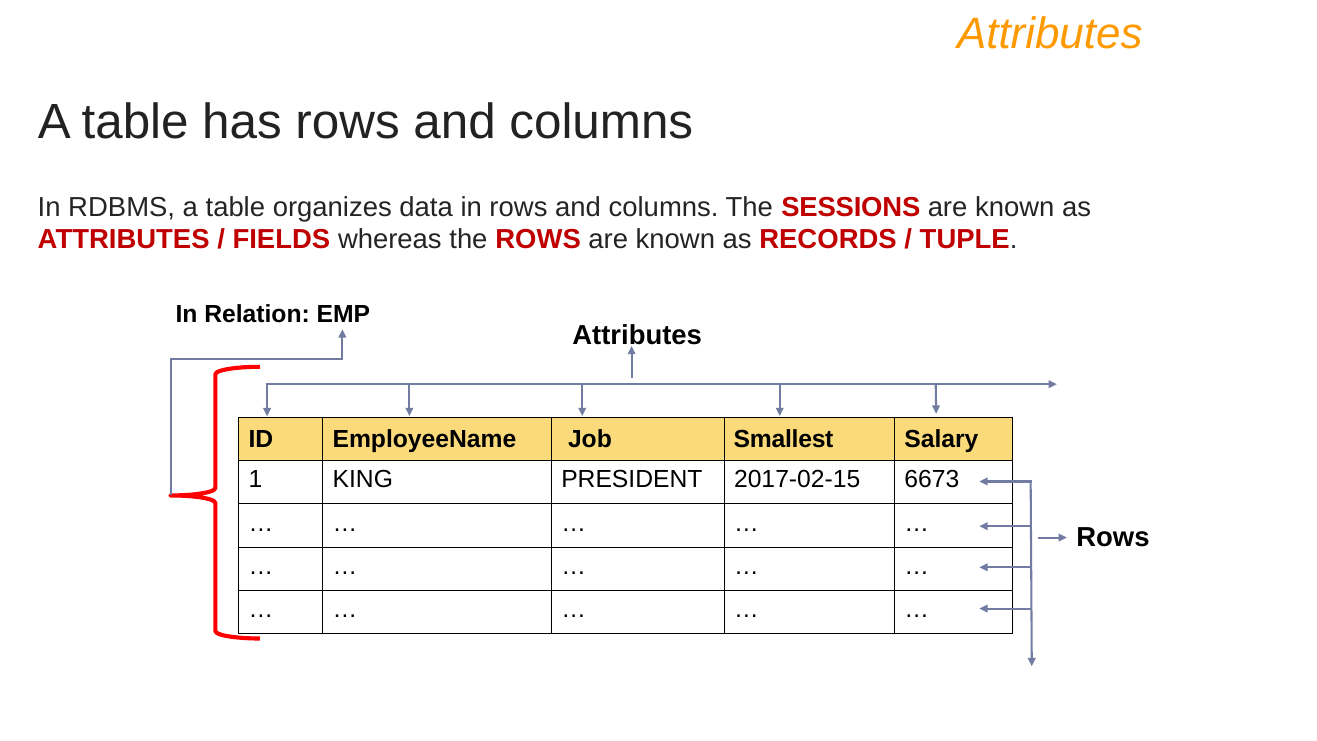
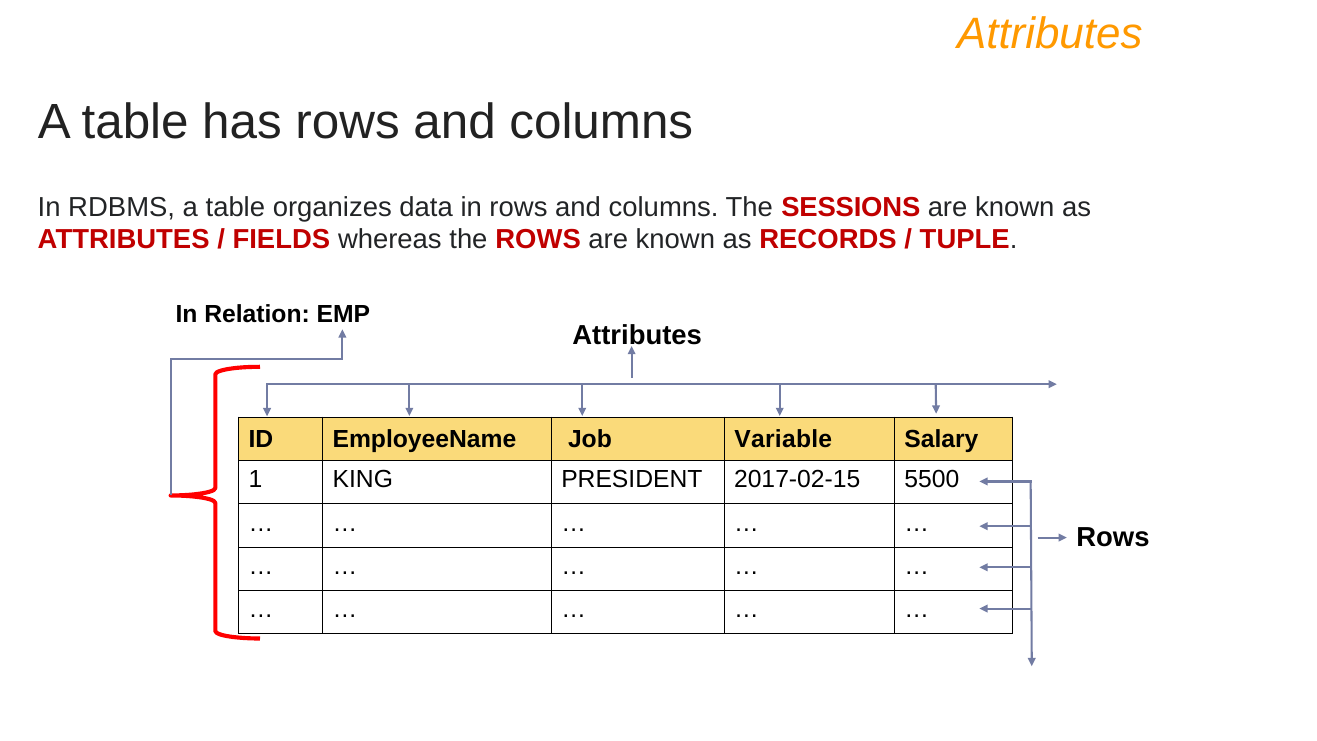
Smallest: Smallest -> Variable (783, 439)
6673: 6673 -> 5500 (932, 480)
